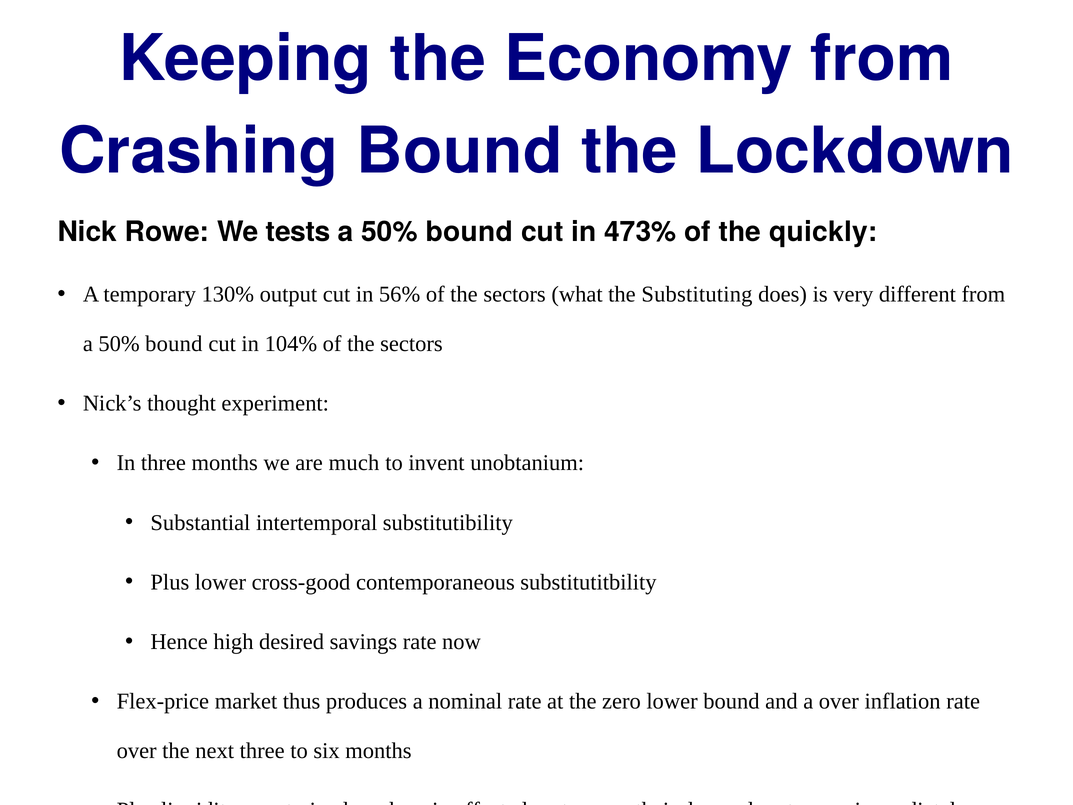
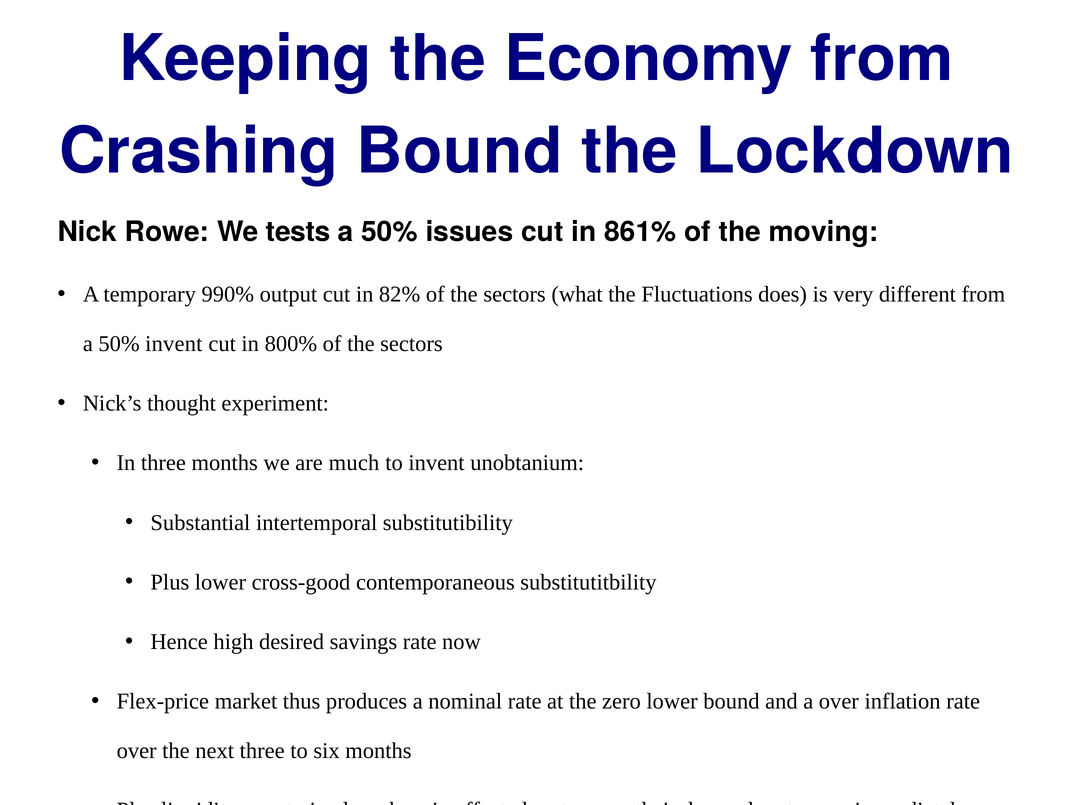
bound: bound -> issues (469, 232)
473%: 473% -> 861% (640, 232)
quickly: quickly -> moving (824, 232)
130%: 130% -> 990% (228, 294)
56%: 56% -> 82% (400, 294)
Substituting: Substituting -> Fluctuations (697, 294)
bound: bound -> invent (174, 344)
104%: 104% -> 800% (291, 344)
